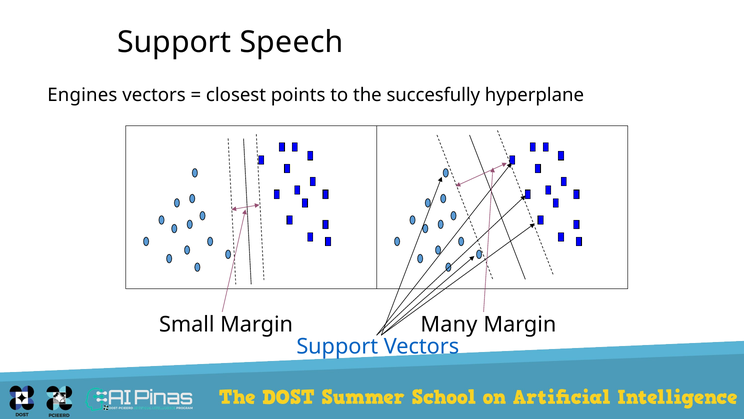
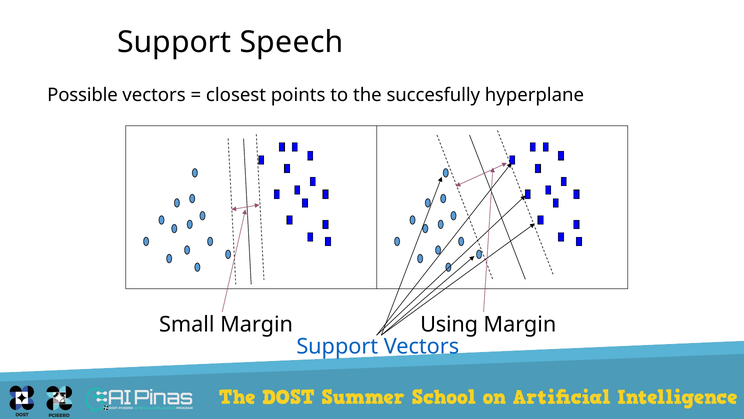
Engines: Engines -> Possible (83, 95)
Many: Many -> Using (449, 324)
